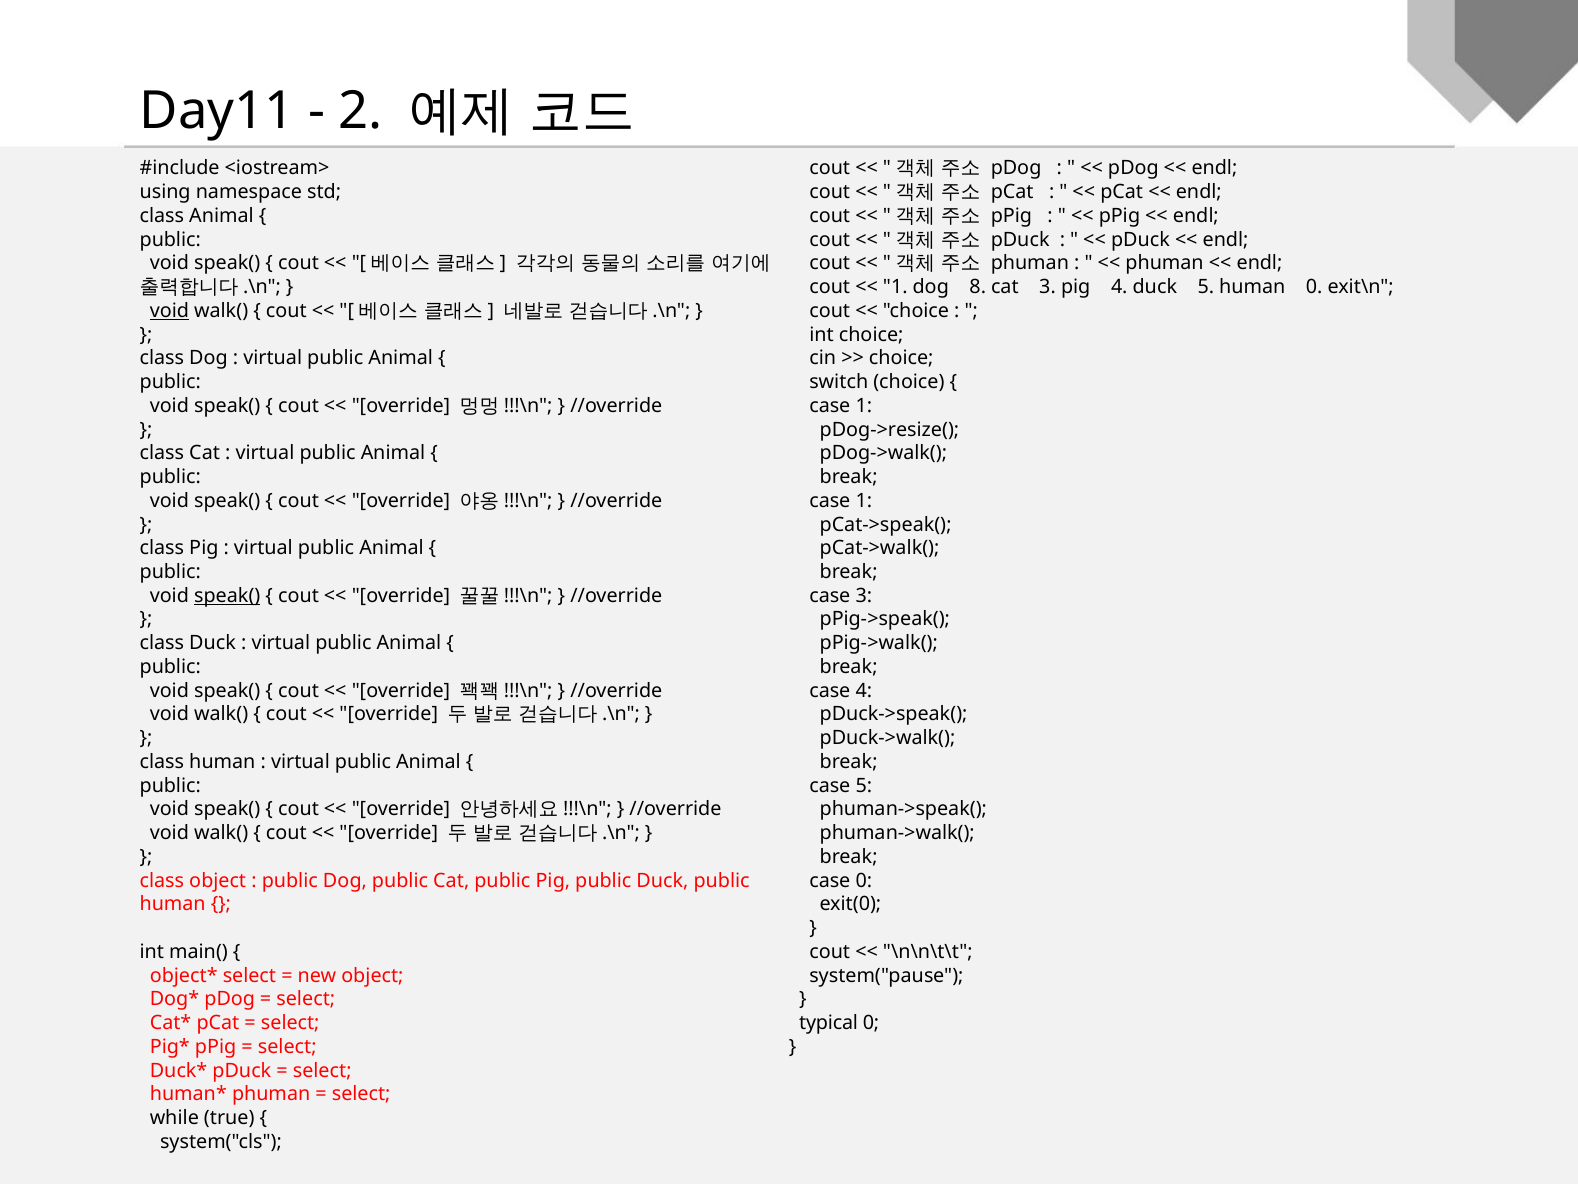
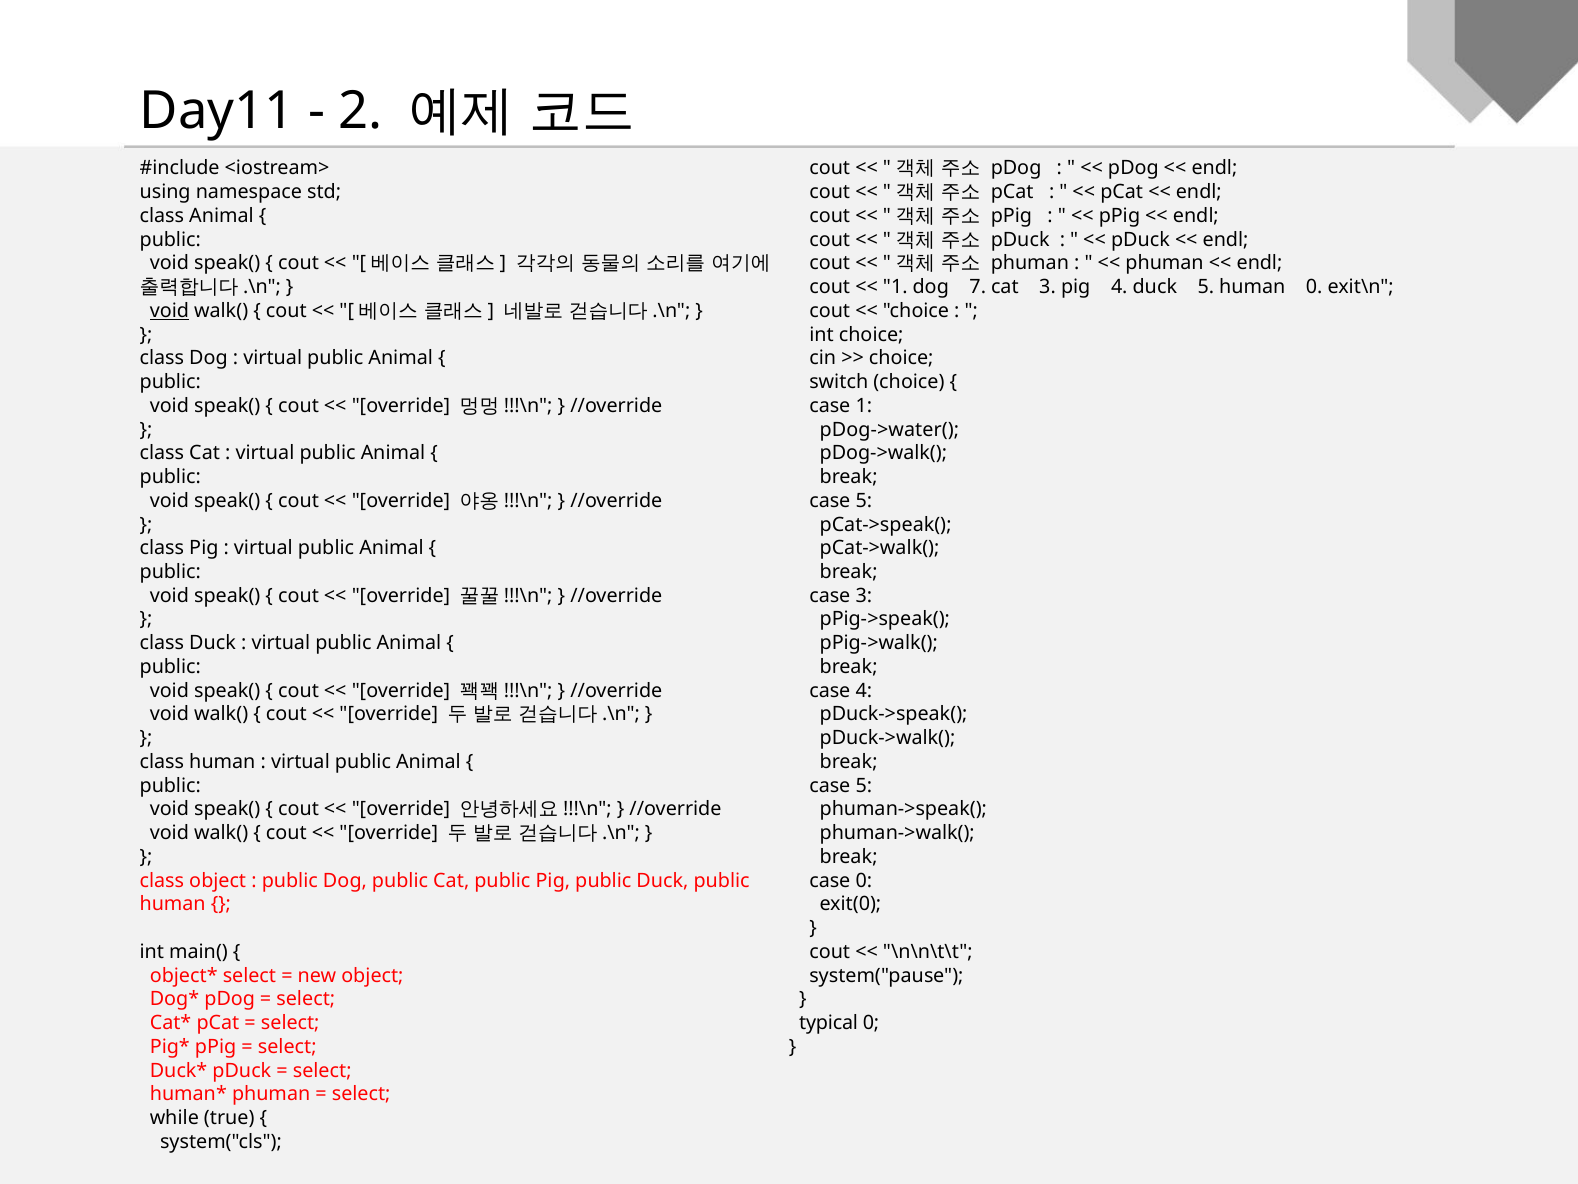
8: 8 -> 7 (978, 287)
pDog->resize(: pDog->resize( -> pDog->water( (889, 429)
1: 1 -> 5 (864, 501)
speak( underline: present -> none (227, 595)
